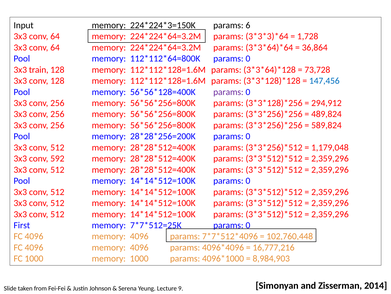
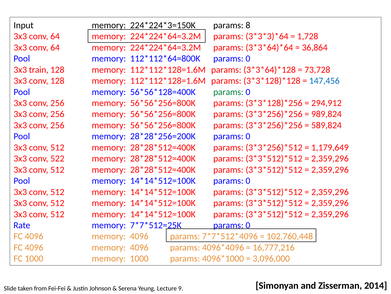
6: 6 -> 8 (248, 25)
params colour: purple -> green (228, 92)
489,824: 489,824 -> 989,824 (326, 114)
1,179,048: 1,179,048 -> 1,179,649 (330, 147)
592: 592 -> 522 (57, 158)
First: First -> Rate (22, 225)
8,984,903: 8,984,903 -> 3,096,000 (271, 258)
